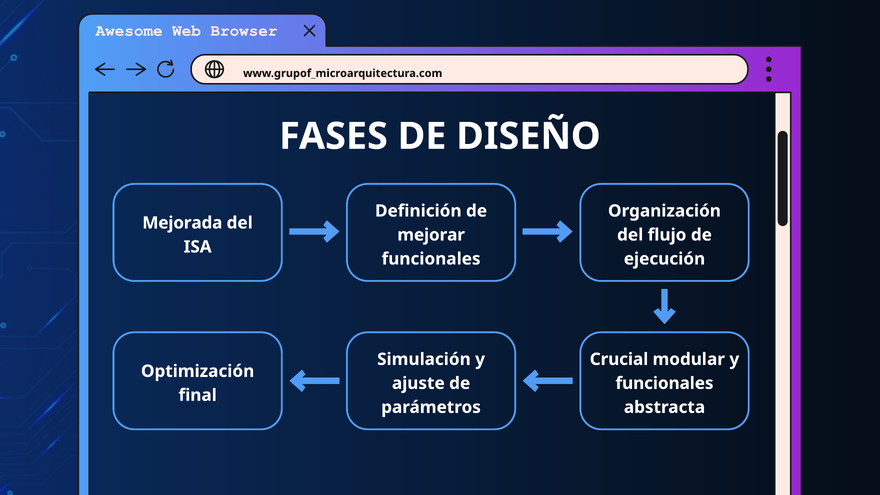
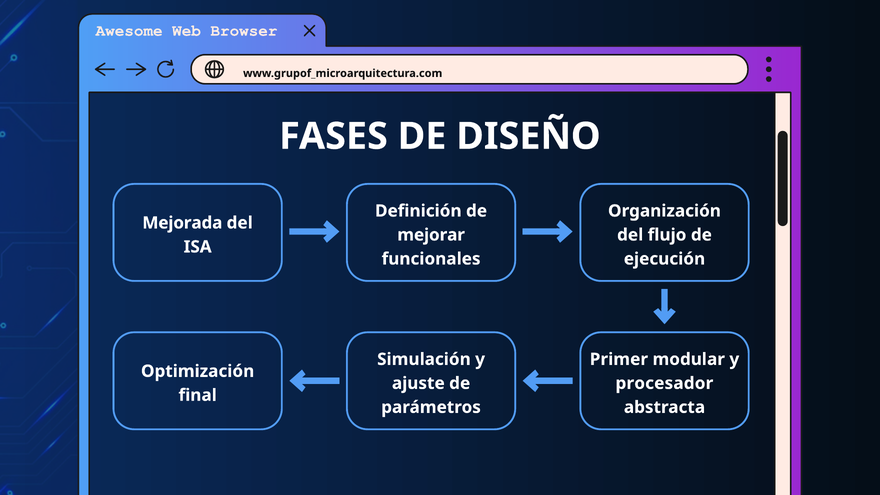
Crucial: Crucial -> Primer (619, 359)
funcionales: funcionales -> procesador (664, 383)
